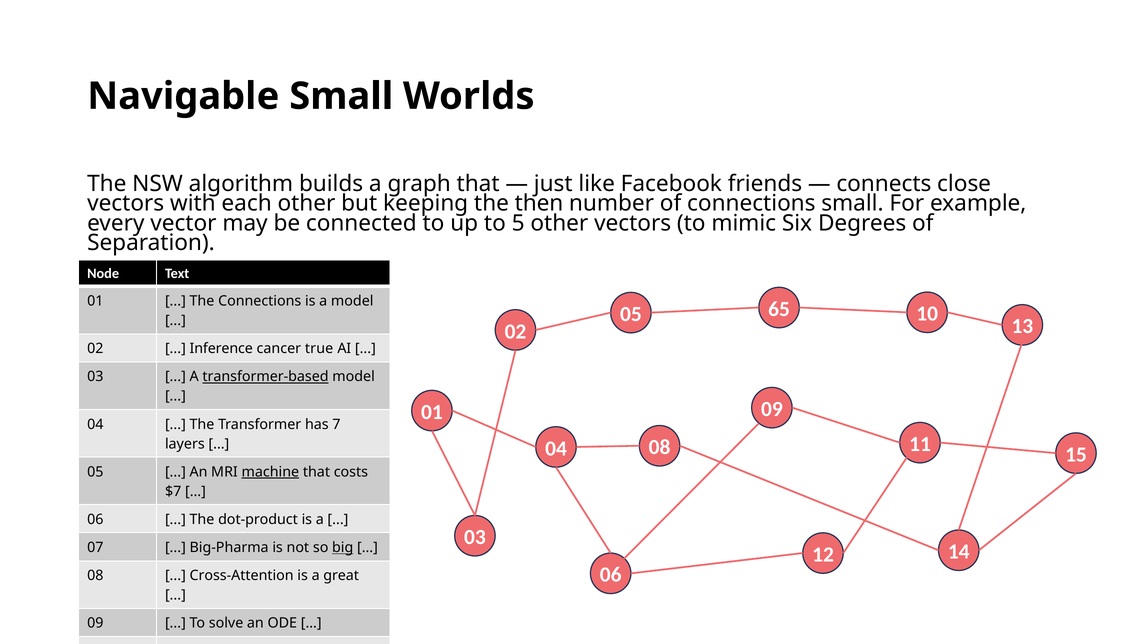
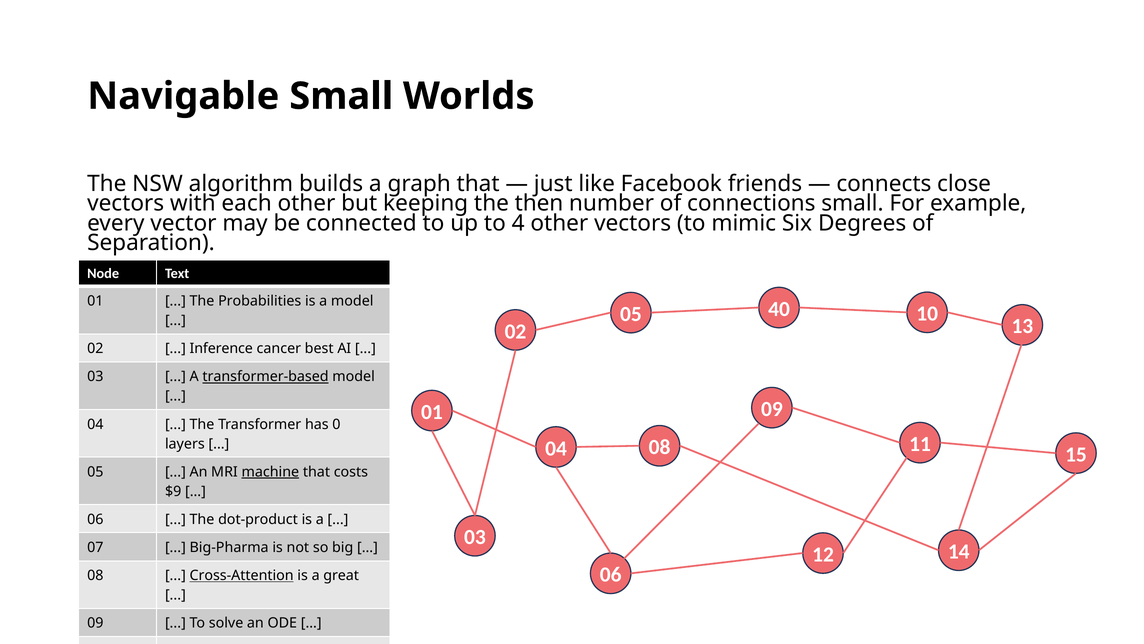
5: 5 -> 4 (518, 223)
The Connections: Connections -> Probabilities (260, 301)
65: 65 -> 40 (779, 309)
true: true -> best (319, 348)
7: 7 -> 0 (336, 424)
$7: $7 -> $9 (173, 491)
big underline: present -> none (343, 547)
Cross-Attention underline: none -> present (242, 575)
